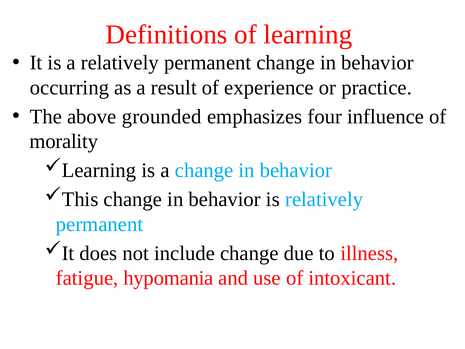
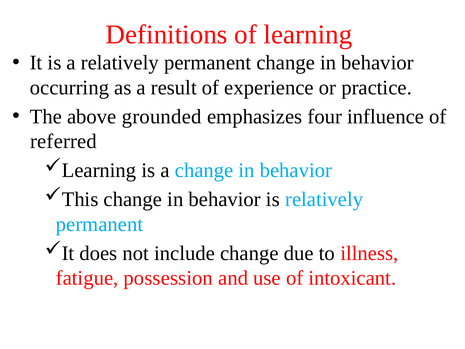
morality: morality -> referred (64, 141)
hypomania: hypomania -> possession (168, 278)
